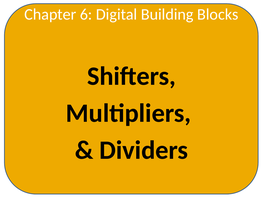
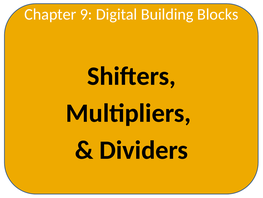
6: 6 -> 9 (86, 14)
